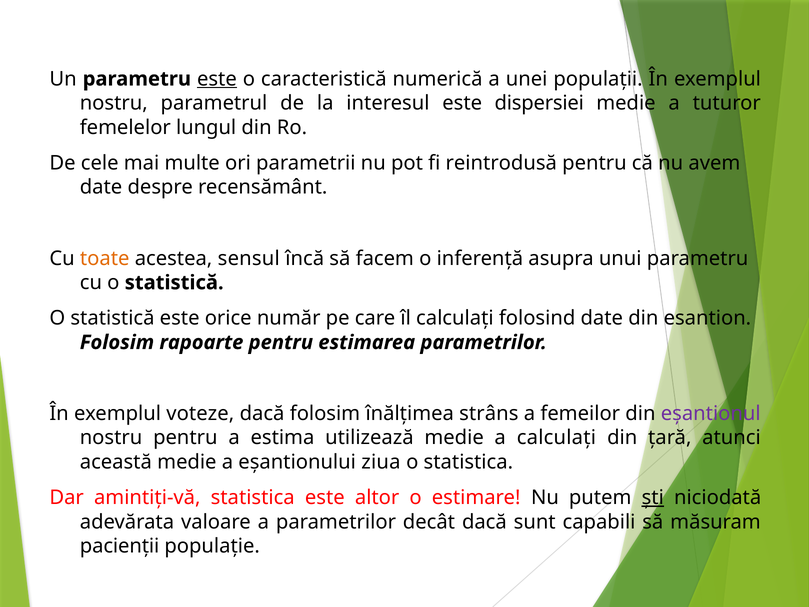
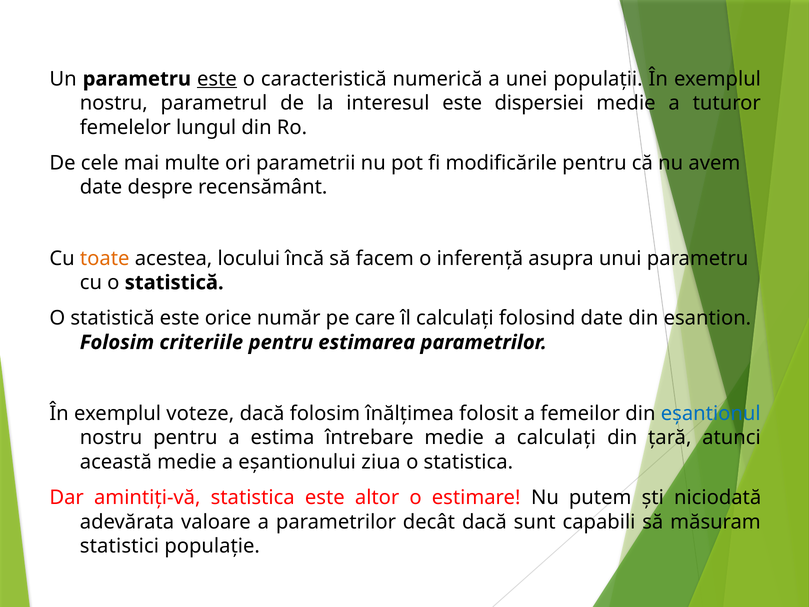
reintrodusă: reintrodusă -> modificările (501, 163)
sensul: sensul -> locului (249, 258)
rapoarte: rapoarte -> criteriile (201, 342)
strâns: strâns -> folosit (489, 413)
eșantionul colour: purple -> blue (711, 413)
utilizează: utilizează -> întrebare (369, 438)
ști underline: present -> none (653, 497)
pacienții: pacienții -> statistici (119, 546)
